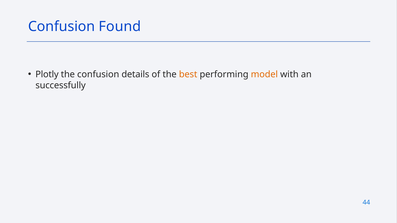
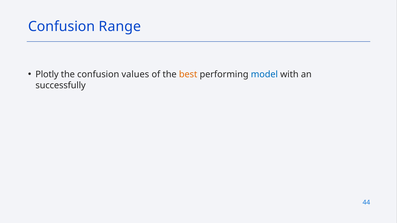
Found: Found -> Range (120, 27)
details: details -> values (135, 75)
model colour: orange -> blue (264, 75)
